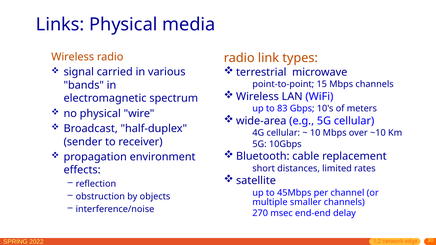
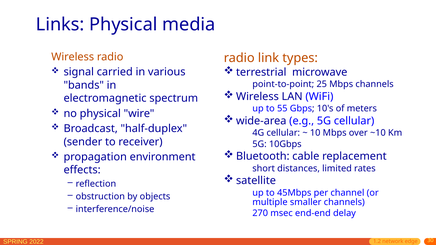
15: 15 -> 25 (322, 84)
83: 83 -> 55 (282, 109)
